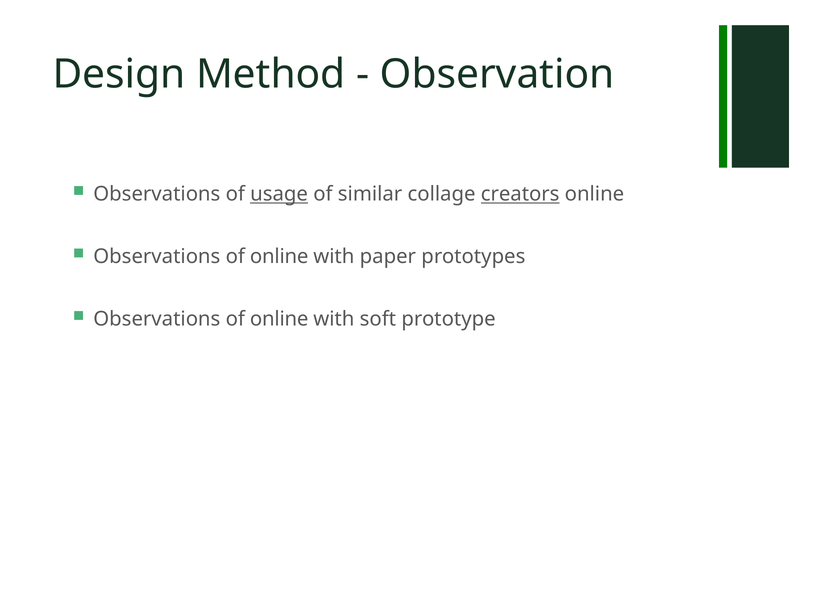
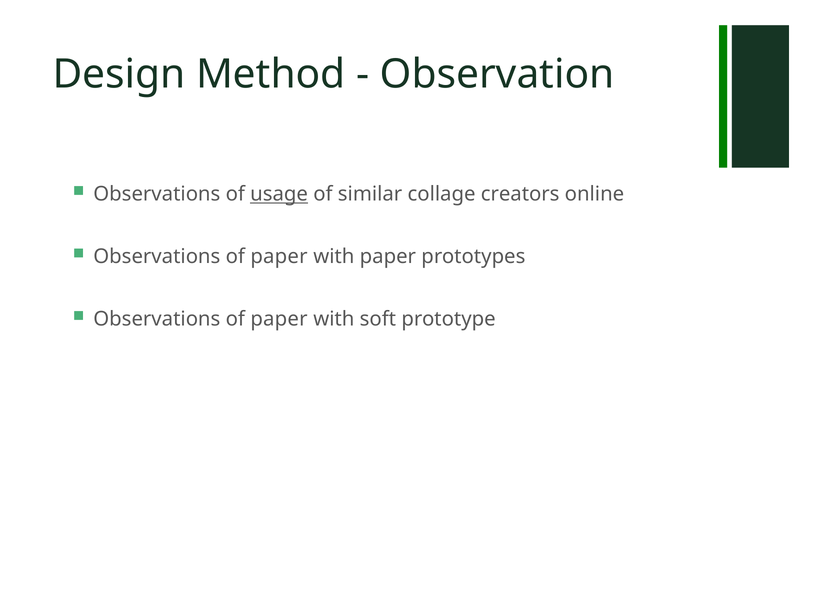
creators underline: present -> none (520, 194)
online: online -> paper (279, 257)
online: online -> paper (279, 319)
